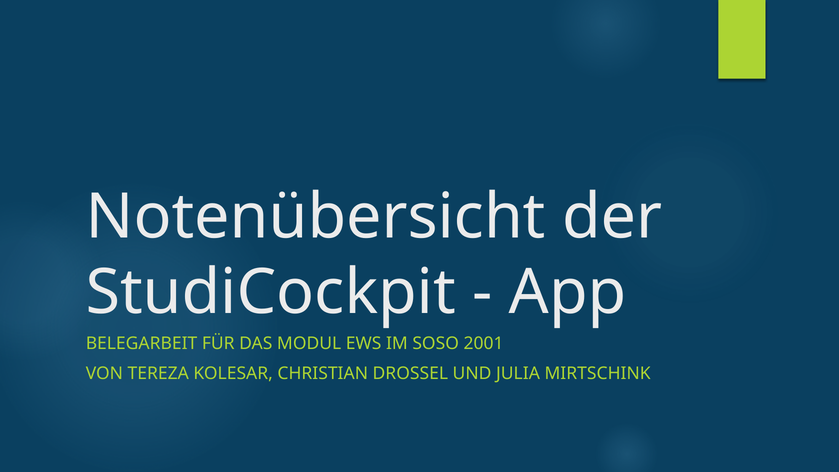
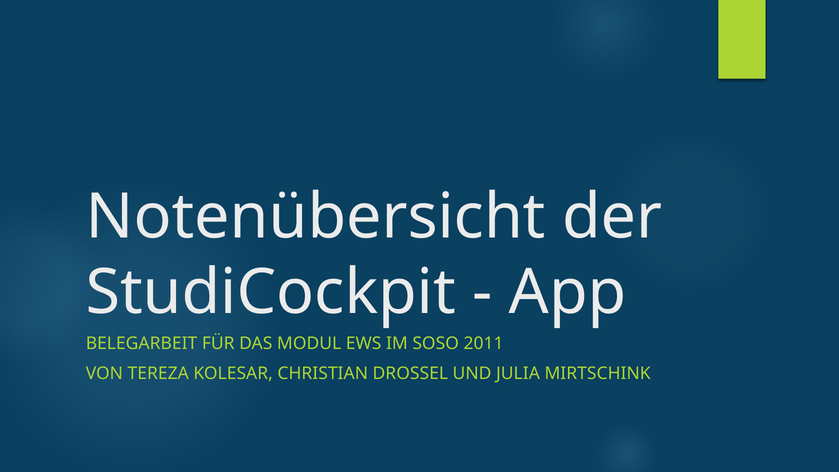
2001: 2001 -> 2011 (484, 344)
